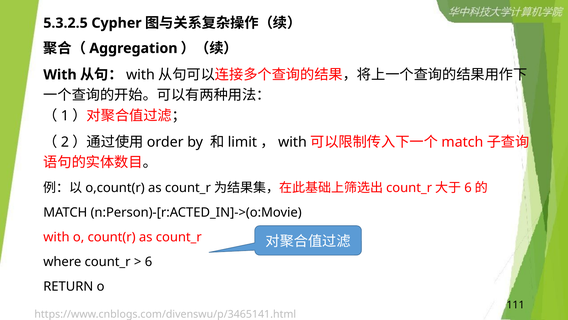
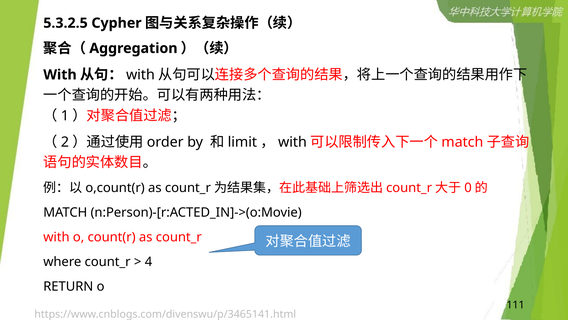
6: 6 -> 0 (468, 188)
6: 6 -> 4 (148, 262)
